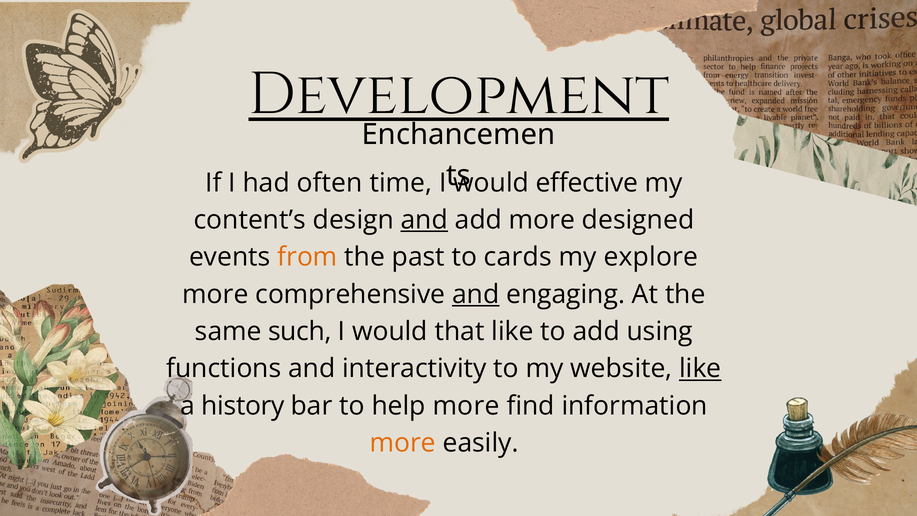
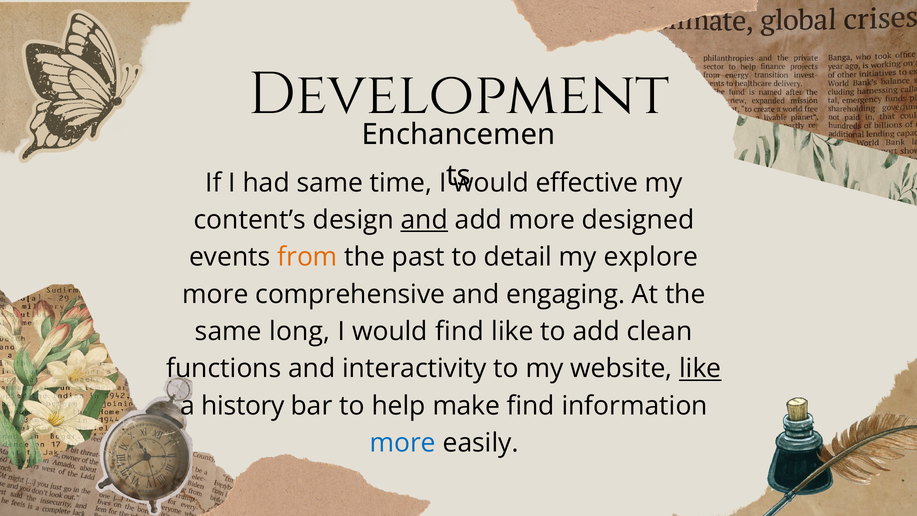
Development underline: present -> none (459, 94)
had often: often -> same (330, 183)
cards: cards -> detail (518, 257)
and underline: present -> none (476, 294)
such: such -> long (300, 331)
would that: that -> find (459, 331)
using: using -> clean (660, 331)
help more: more -> make (466, 406)
more colour: orange -> blue (403, 443)
